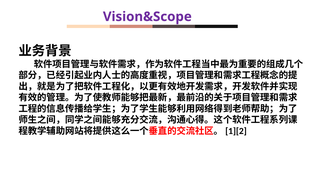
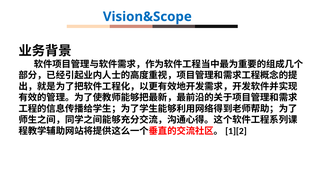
Vision&Scope colour: purple -> blue (147, 17)
